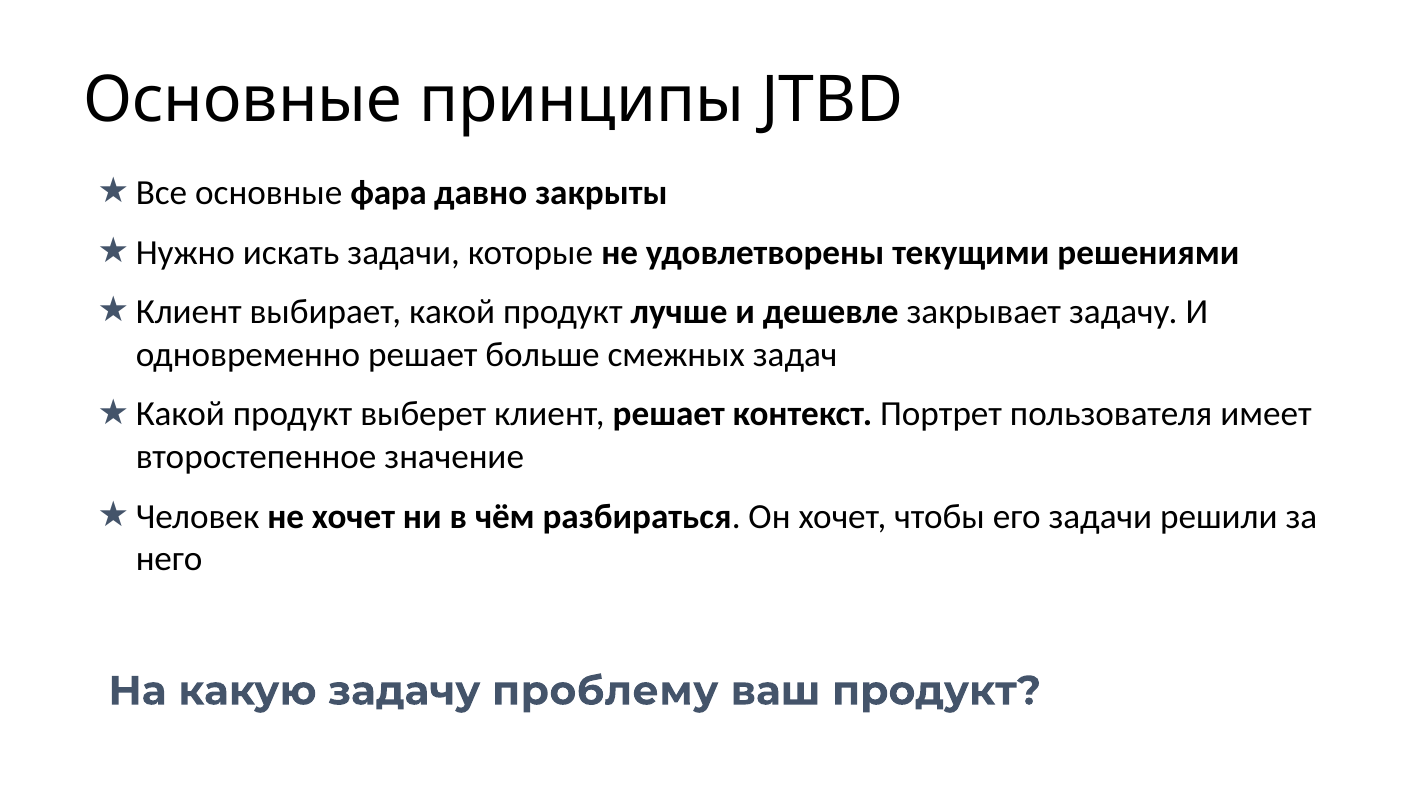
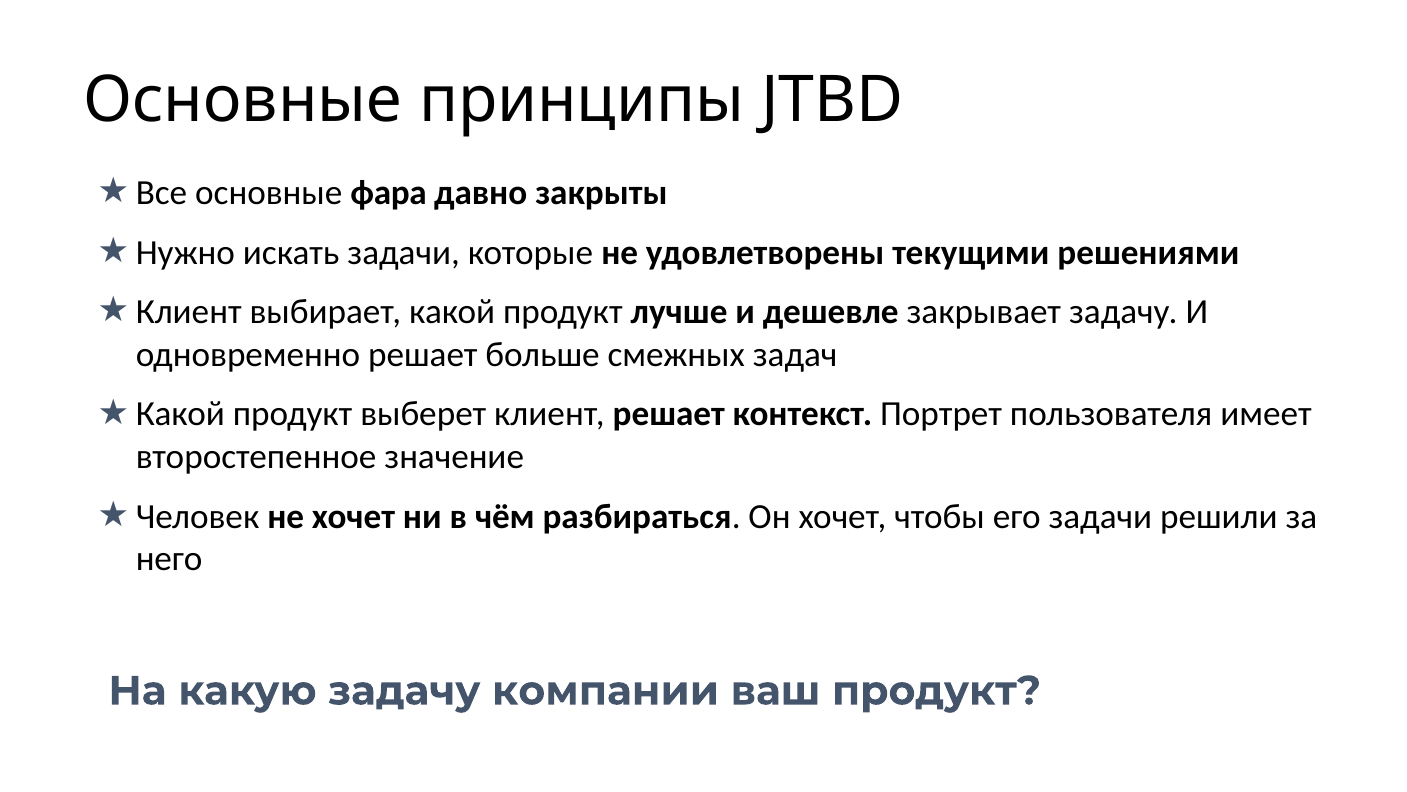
проблему: проблему -> компании (605, 690)
